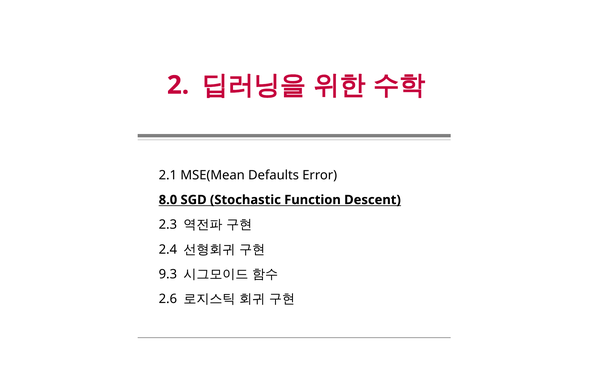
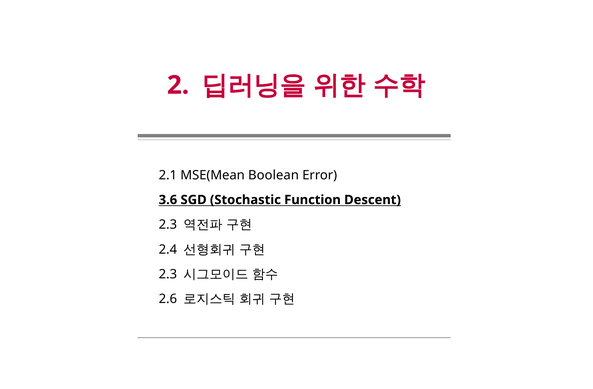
Defaults: Defaults -> Boolean (274, 175)
8.0: 8.0 -> 3.6 (168, 200)
9.3: 9.3 -> 2.3 (168, 275)
